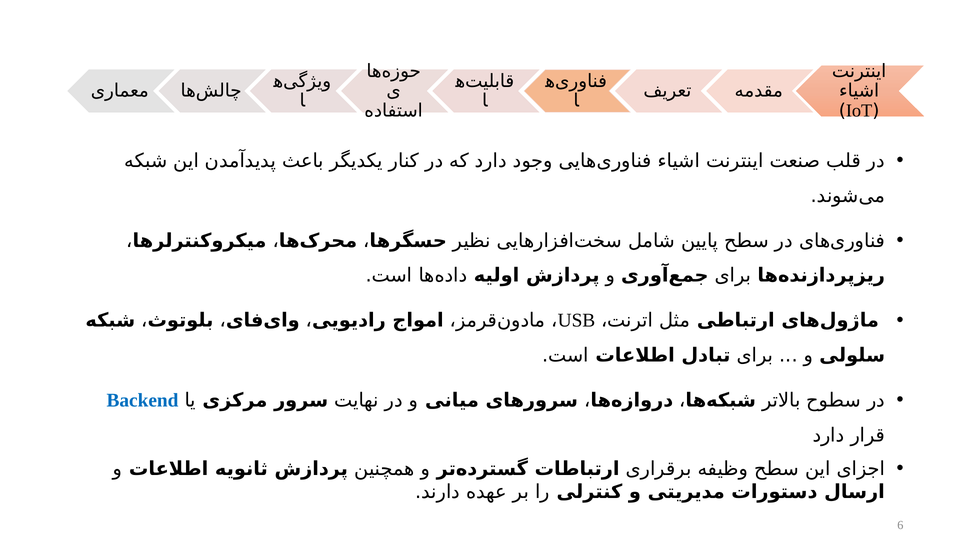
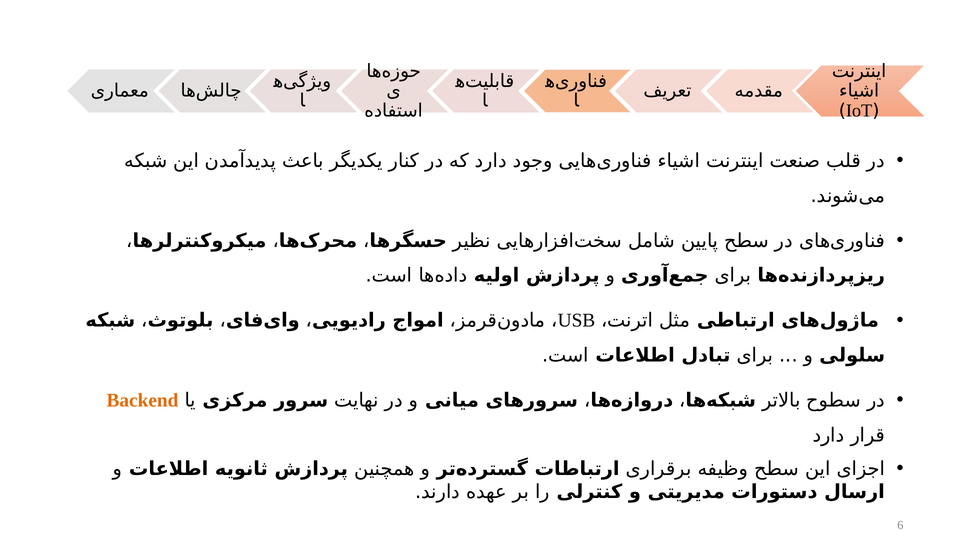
Backend colour: blue -> orange (143, 401)
